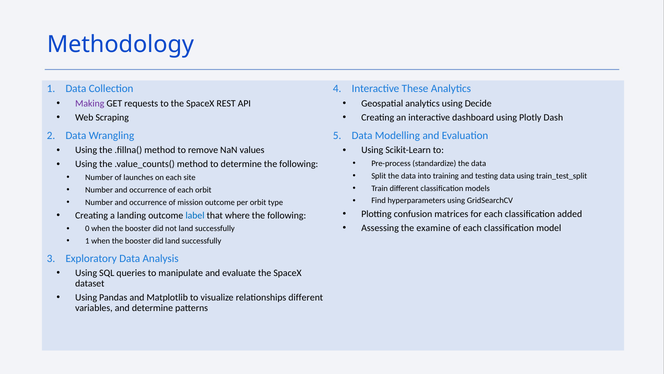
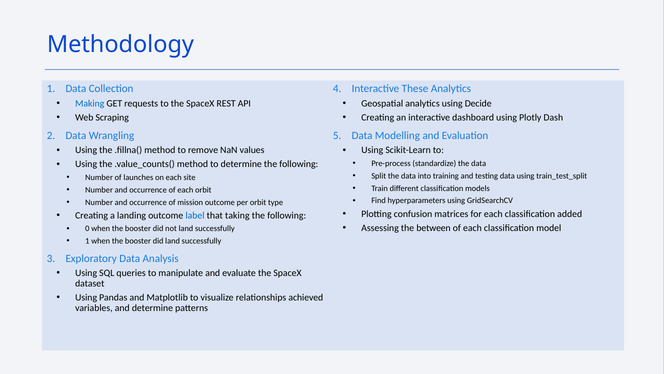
Making colour: purple -> blue (90, 103)
where: where -> taking (237, 215)
examine: examine -> between (434, 228)
relationships different: different -> achieved (306, 297)
